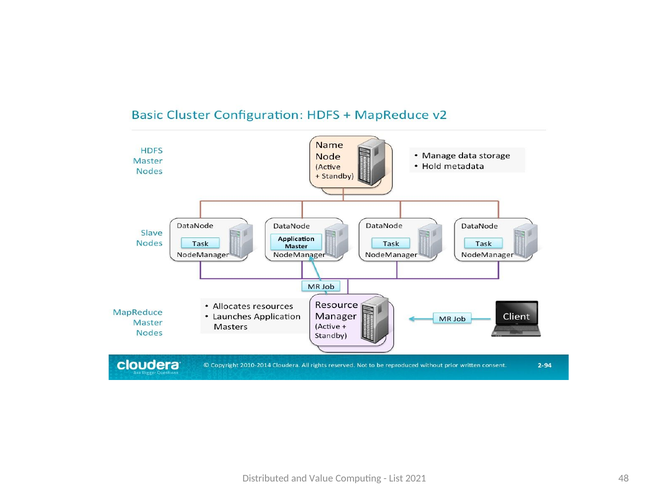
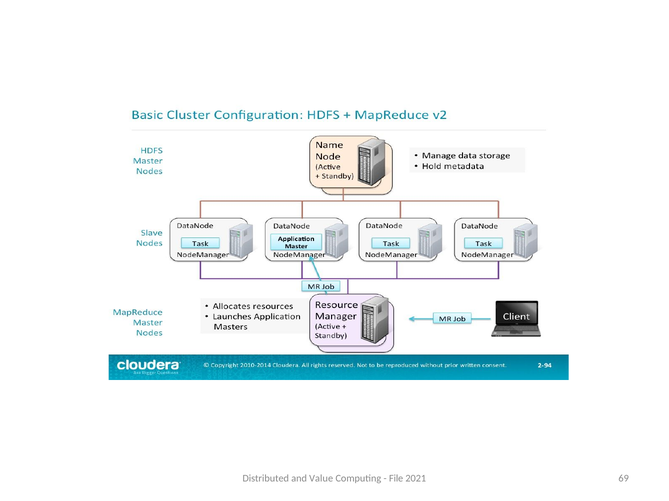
List: List -> File (396, 479)
48: 48 -> 69 (624, 479)
